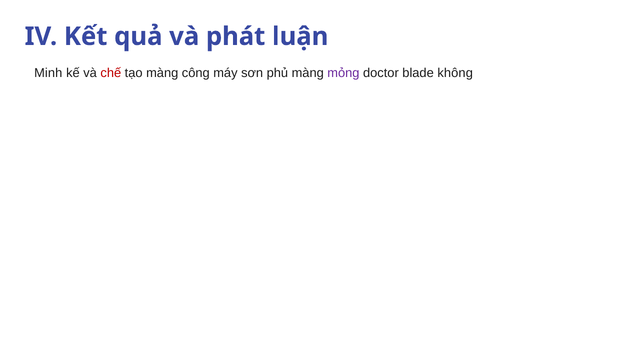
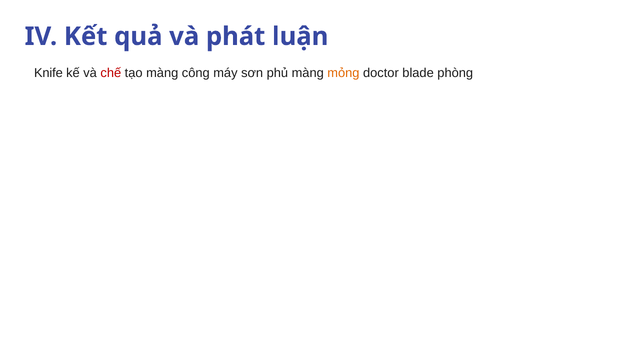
Minh: Minh -> Knife (48, 73)
mỏng colour: purple -> orange (343, 73)
không: không -> phòng (455, 73)
